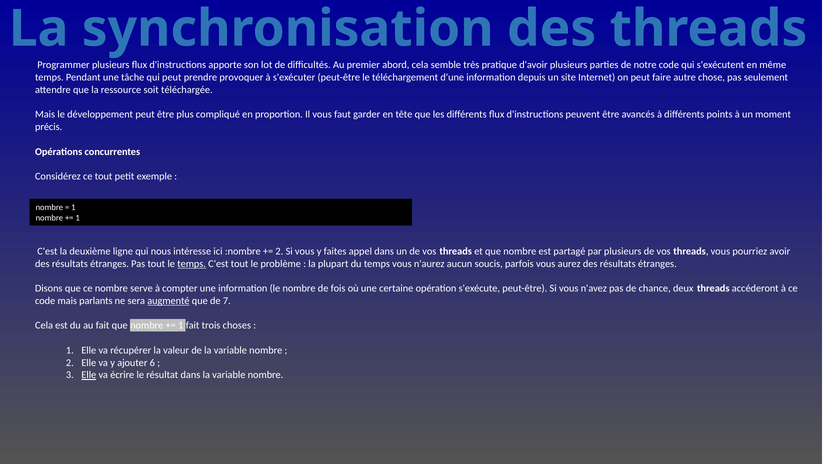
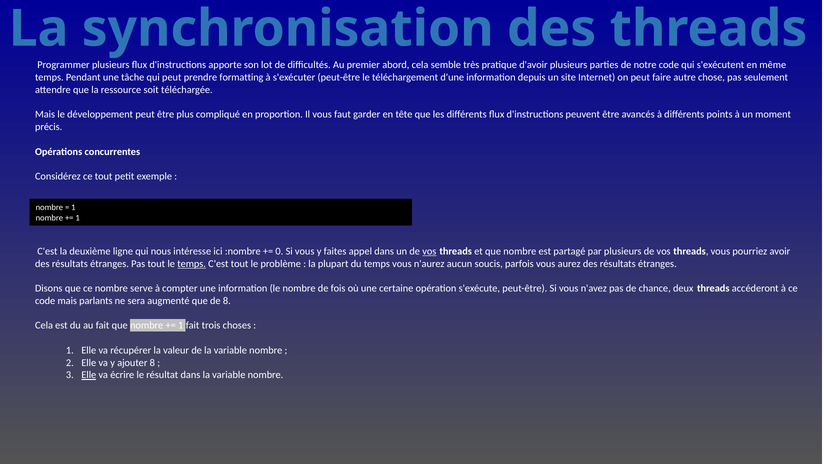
provoquer: provoquer -> formatting (241, 77)
2: 2 -> 0 (279, 251)
vos underline: none -> present (429, 251)
augmenté underline: present -> none (168, 300)
de 7: 7 -> 8 (227, 300)
ajouter 6: 6 -> 8 (152, 362)
